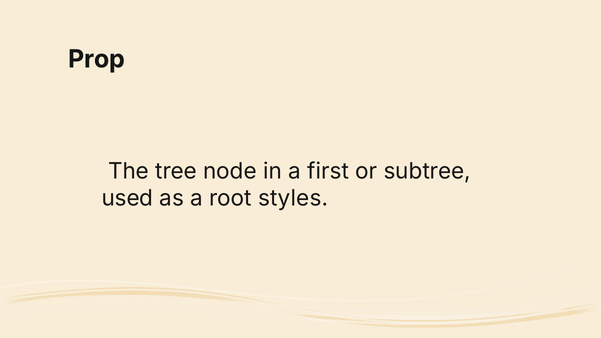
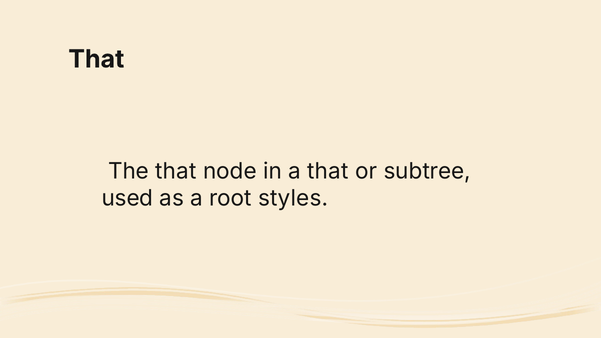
Prop: Prop -> That (96, 59)
The tree: tree -> that (176, 171)
a first: first -> that (328, 171)
